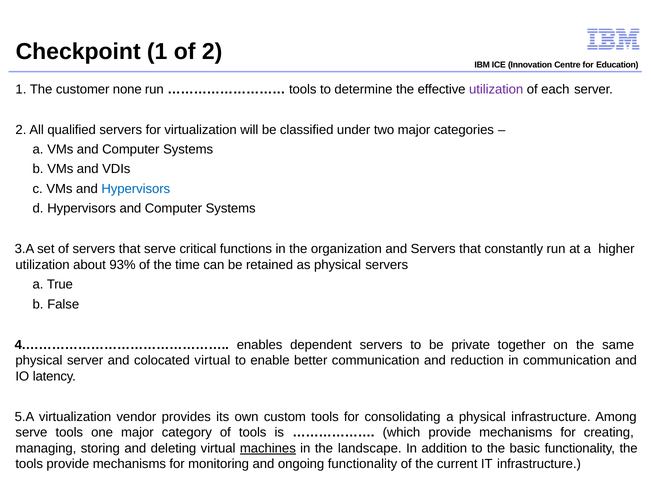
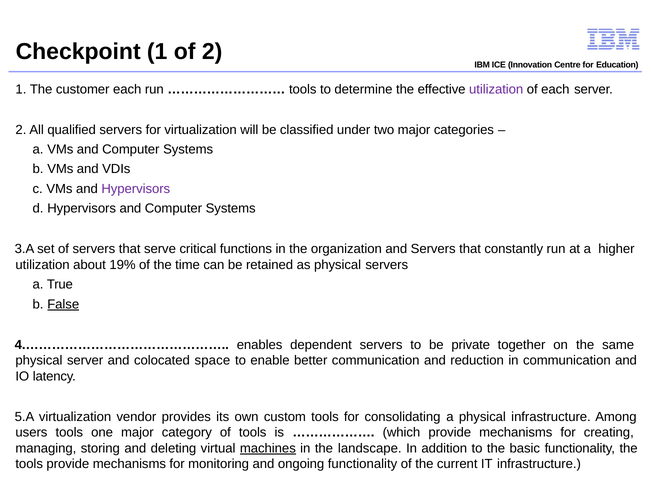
customer none: none -> each (127, 89)
Hypervisors colour: blue -> purple (136, 189)
93%: 93% -> 19% (122, 265)
False underline: none -> present (63, 304)
colocated virtual: virtual -> space (212, 360)
serve: serve -> users (31, 433)
